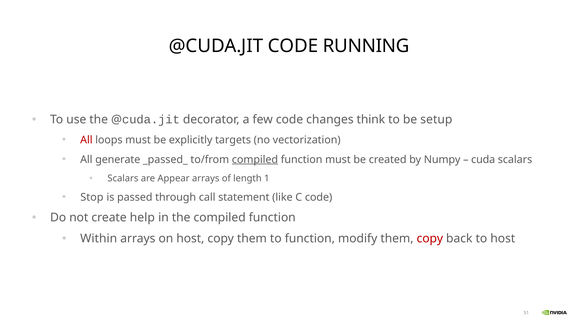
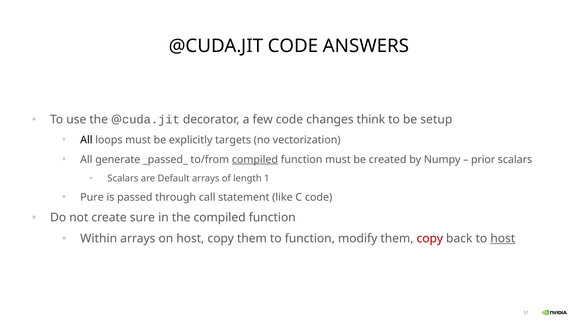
RUNNING: RUNNING -> ANSWERS (366, 46)
All colour: red -> black (86, 140)
cuda: cuda -> prior (483, 160)
Appear: Appear -> Default (174, 178)
Stop: Stop -> Pure (92, 197)
help: help -> sure (142, 218)
host underline: none -> present (503, 239)
